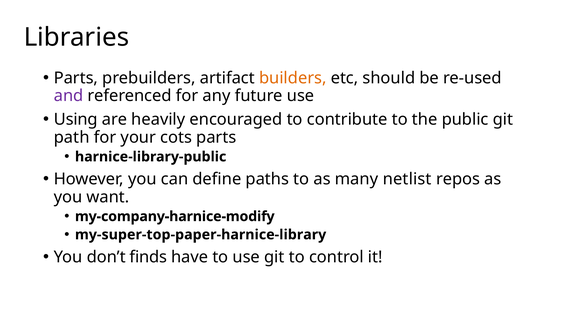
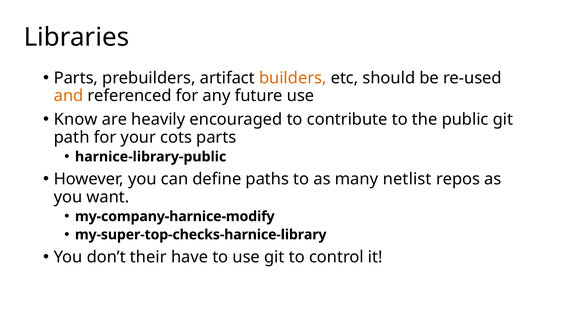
and colour: purple -> orange (69, 96)
Using: Using -> Know (76, 120)
my-super-top-paper-harnice-library: my-super-top-paper-harnice-library -> my-super-top-checks-harnice-library (201, 235)
finds: finds -> their (148, 257)
